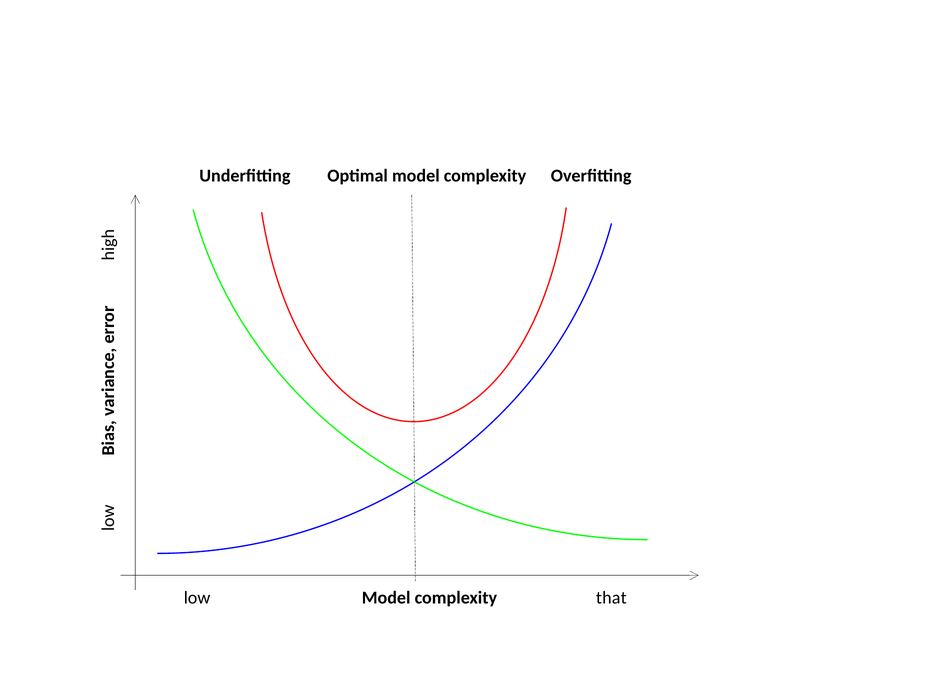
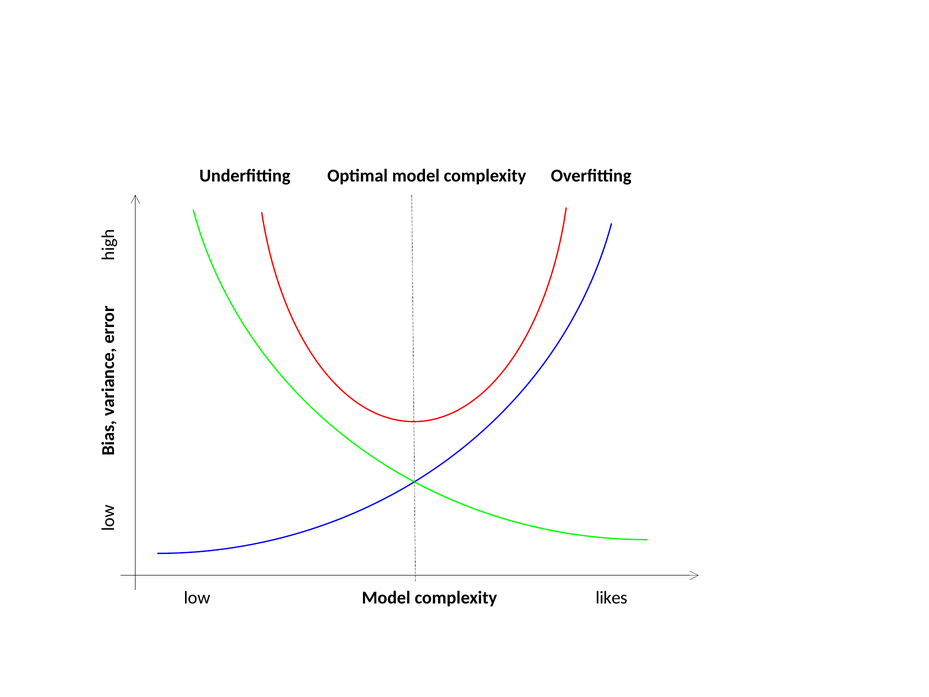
that: that -> likes (611, 598)
